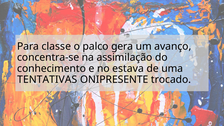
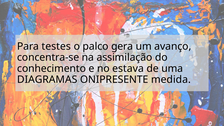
classe: classe -> testes (56, 46)
TENTATIVAS: TENTATIVAS -> DIAGRAMAS (47, 80)
trocado: trocado -> medida (171, 80)
